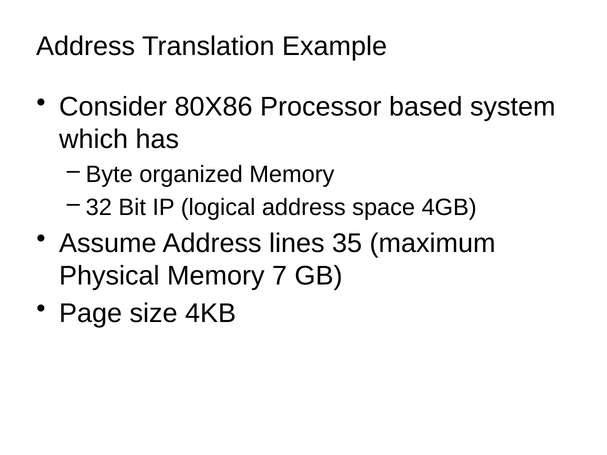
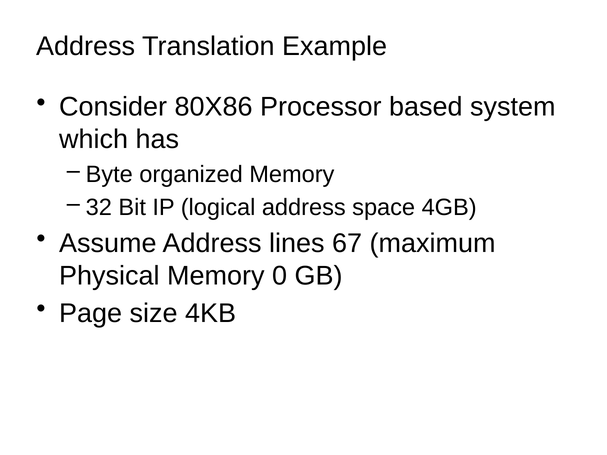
35: 35 -> 67 (347, 243)
7: 7 -> 0 (280, 276)
